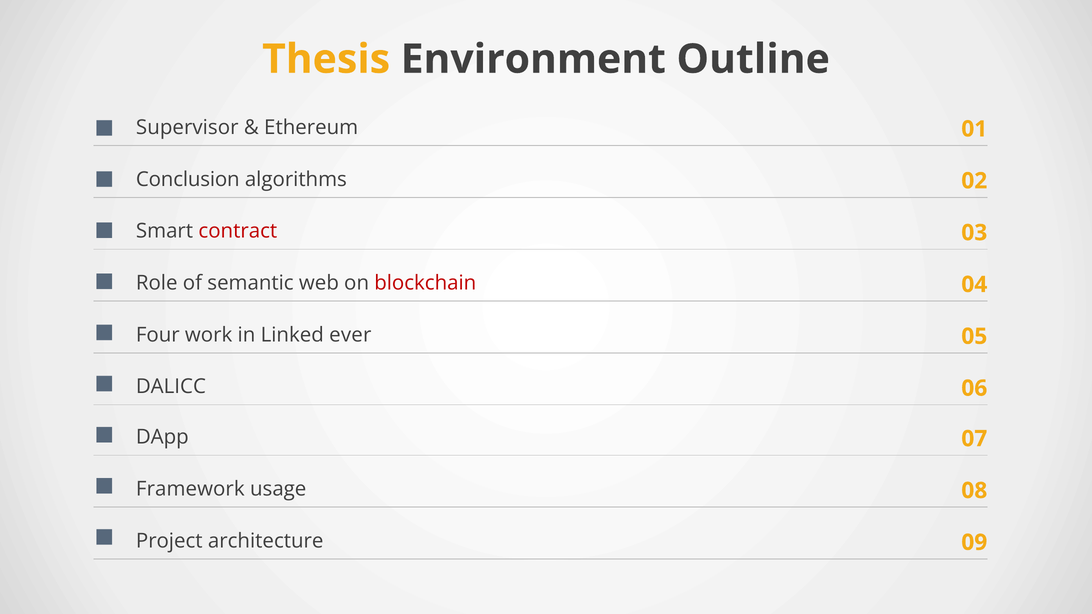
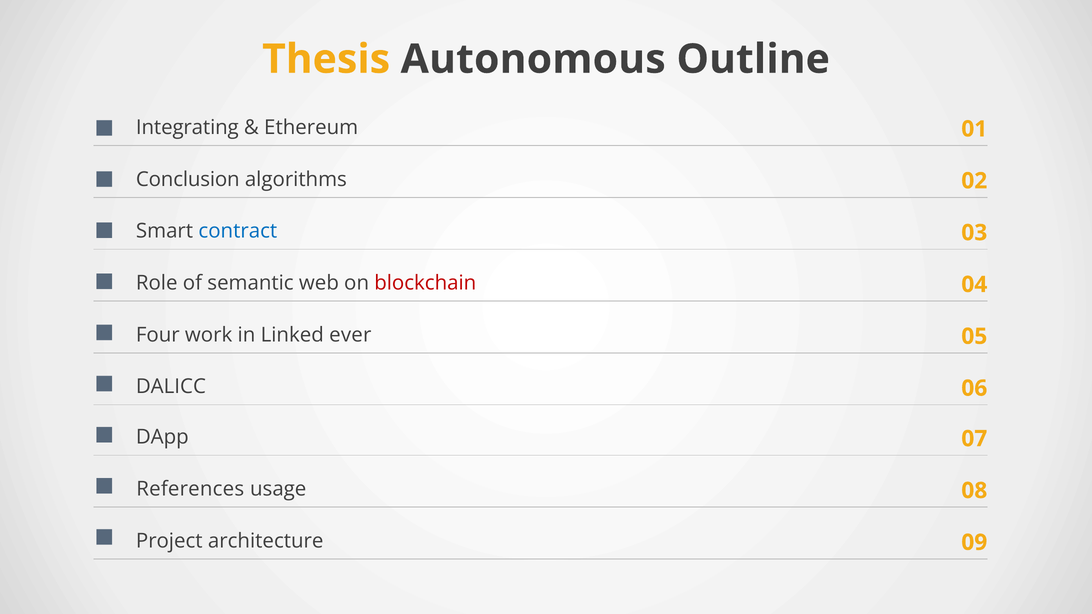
Environment: Environment -> Autonomous (533, 59)
Supervisor: Supervisor -> Integrating (187, 128)
contract colour: red -> blue (238, 231)
Framework: Framework -> References (190, 489)
